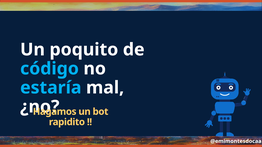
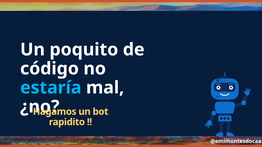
código colour: light blue -> white (49, 69)
